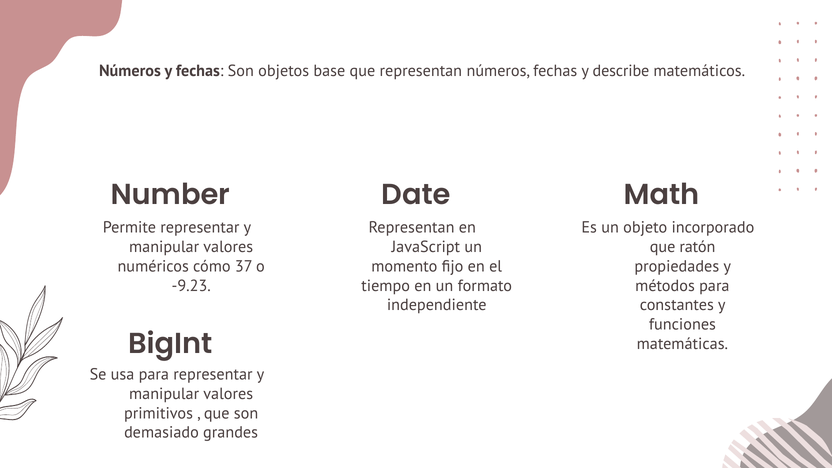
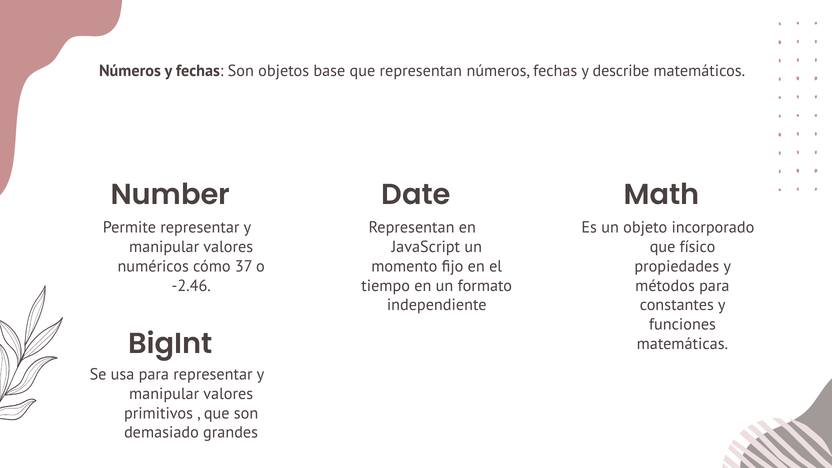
ratón: ratón -> físico (697, 247)
-9.23: -9.23 -> -2.46 (191, 286)
